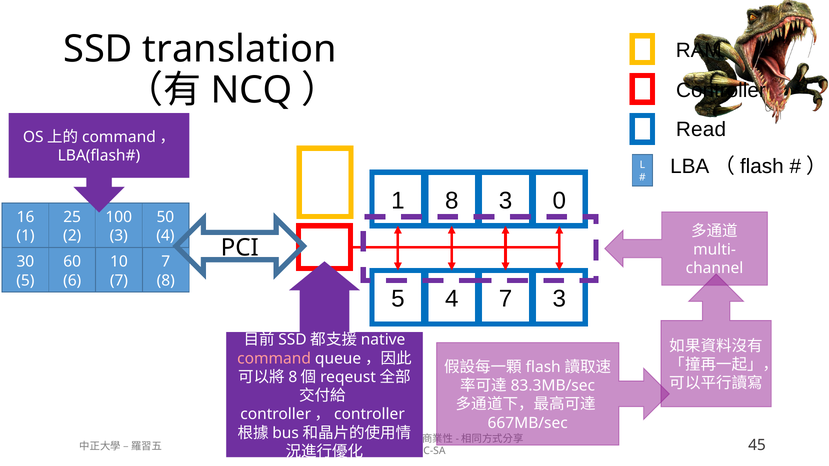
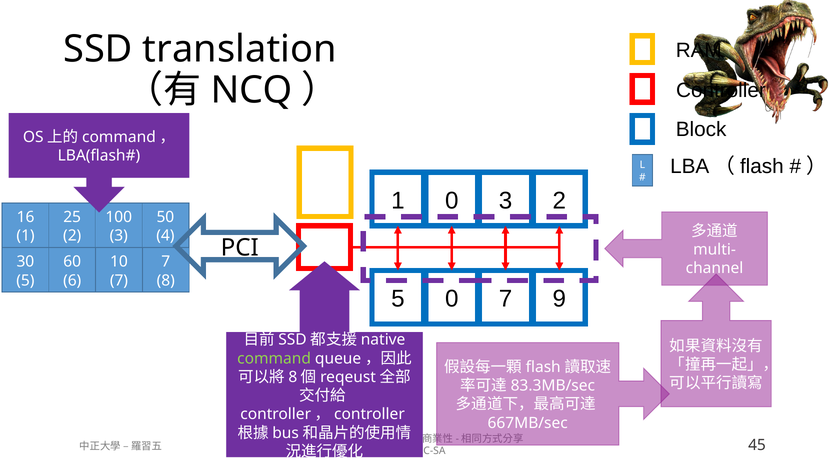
Read: Read -> Block (701, 129)
1 8: 8 -> 0 (452, 201)
3 0: 0 -> 2 (559, 201)
4: 4 -> 0 (452, 299)
7 3: 3 -> 9 (559, 299)
command colour: pink -> light green (274, 359)
